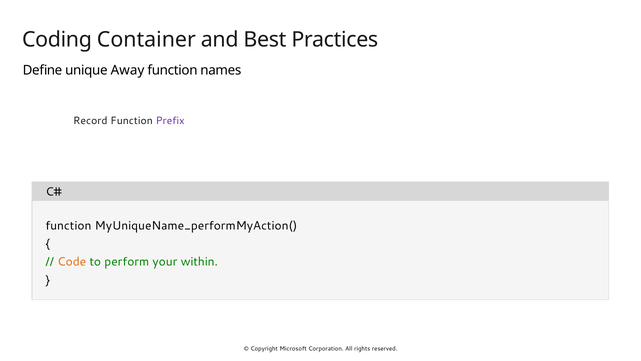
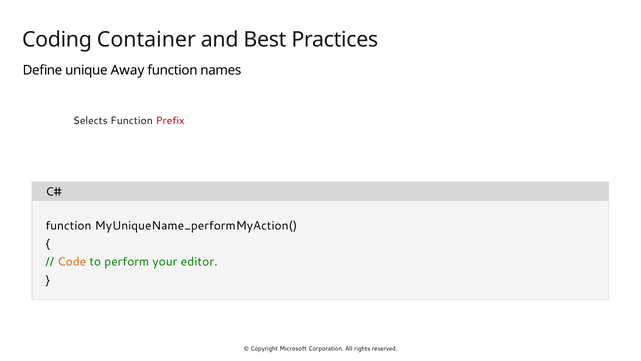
Record: Record -> Selects (90, 121)
Prefix colour: purple -> red (170, 121)
within: within -> editor (199, 262)
